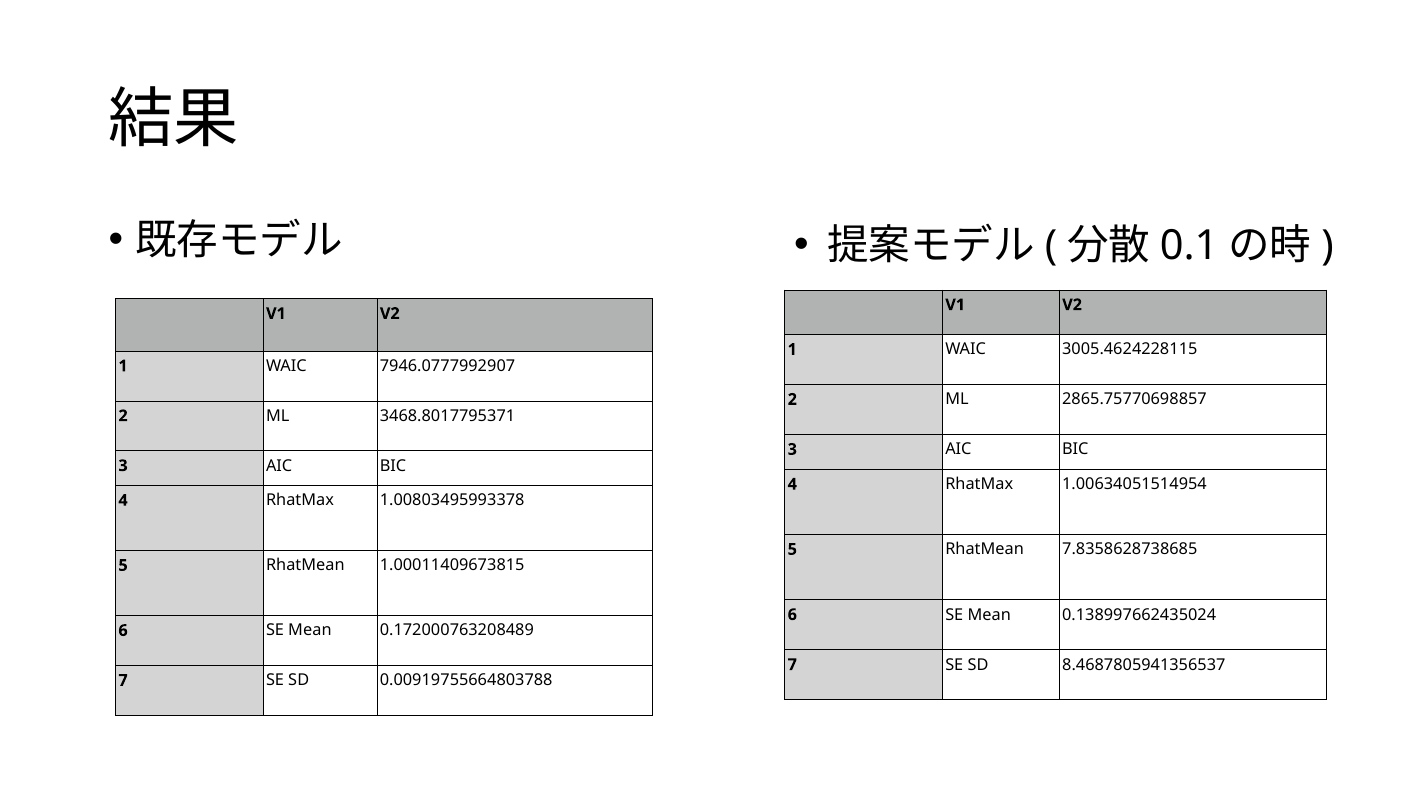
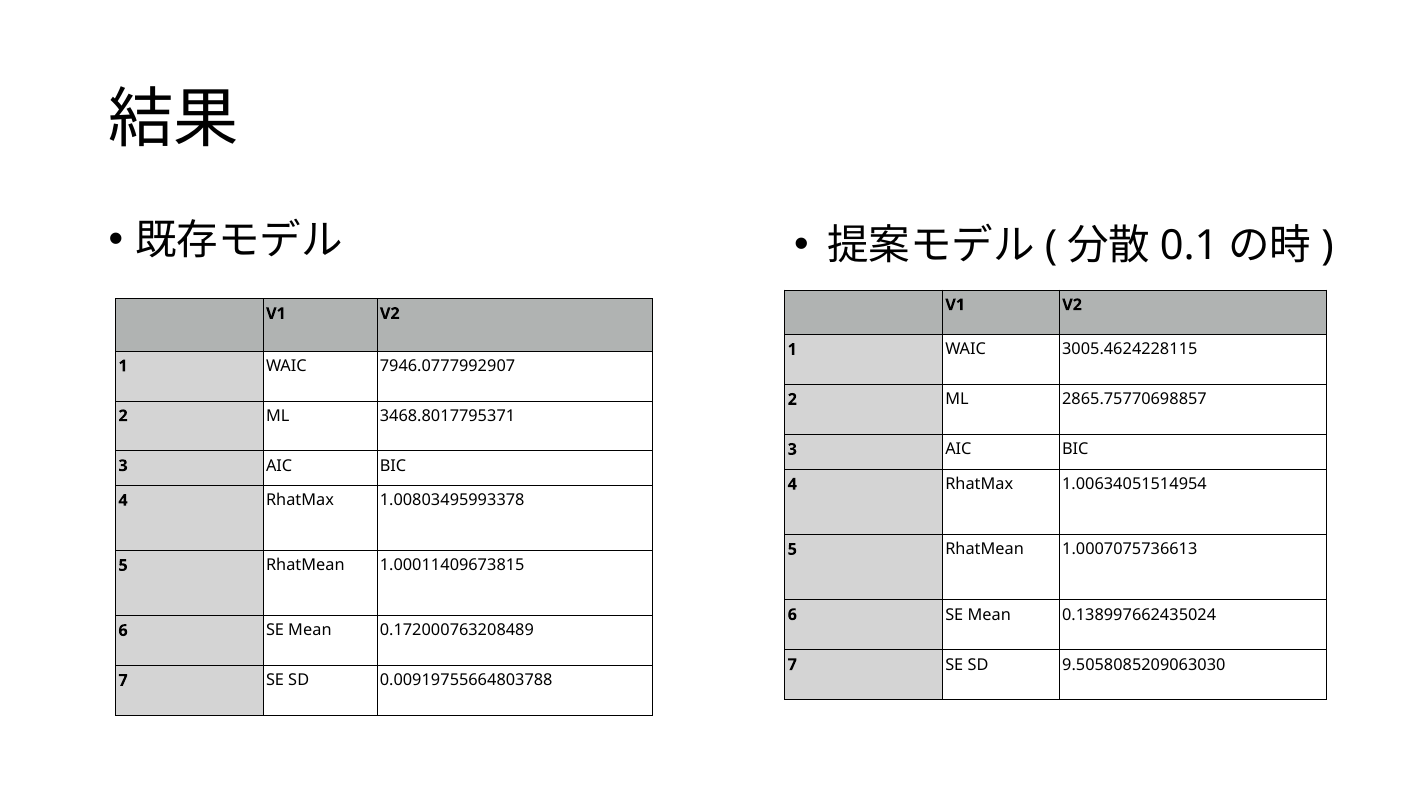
7.8358628738685: 7.8358628738685 -> 1.0007075736613 (1130, 549)
8.4687805941356537: 8.4687805941356537 -> 9.5058085209063030 (1144, 665)
